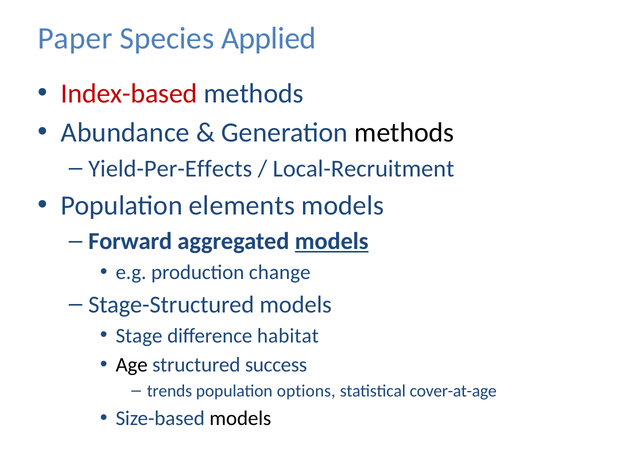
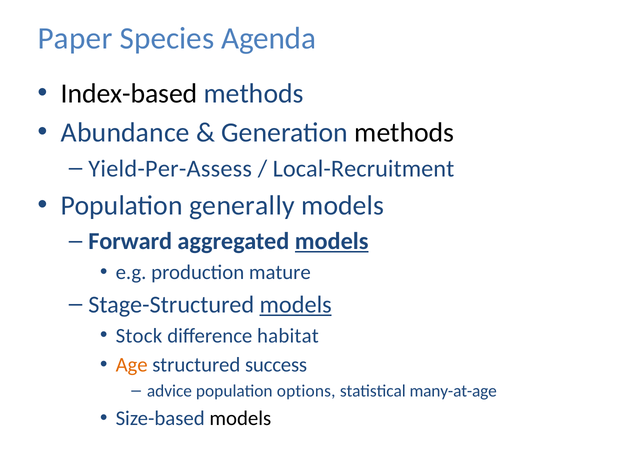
Applied: Applied -> Agenda (269, 38)
Index-based colour: red -> black (129, 94)
Yield-Per-Effects: Yield-Per-Effects -> Yield-Per-Assess (170, 168)
elements: elements -> generally (242, 205)
change: change -> mature (280, 272)
models underline: none -> present (296, 304)
Stage: Stage -> Stock (139, 335)
Age colour: black -> orange (132, 365)
trends: trends -> advice (169, 391)
cover-at-age: cover-at-age -> many-at-age (453, 391)
